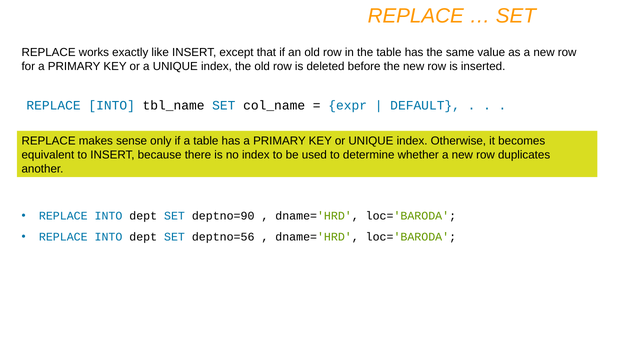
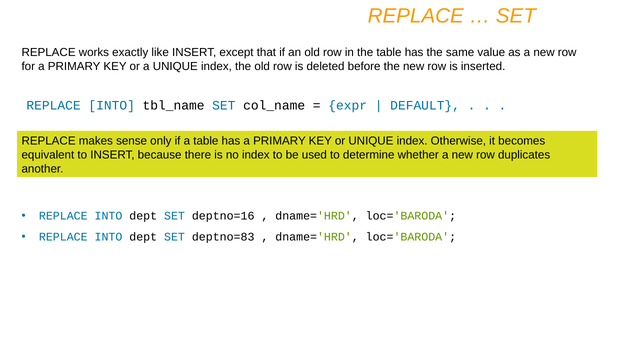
deptno=90: deptno=90 -> deptno=16 (223, 216)
deptno=56: deptno=56 -> deptno=83 (223, 237)
